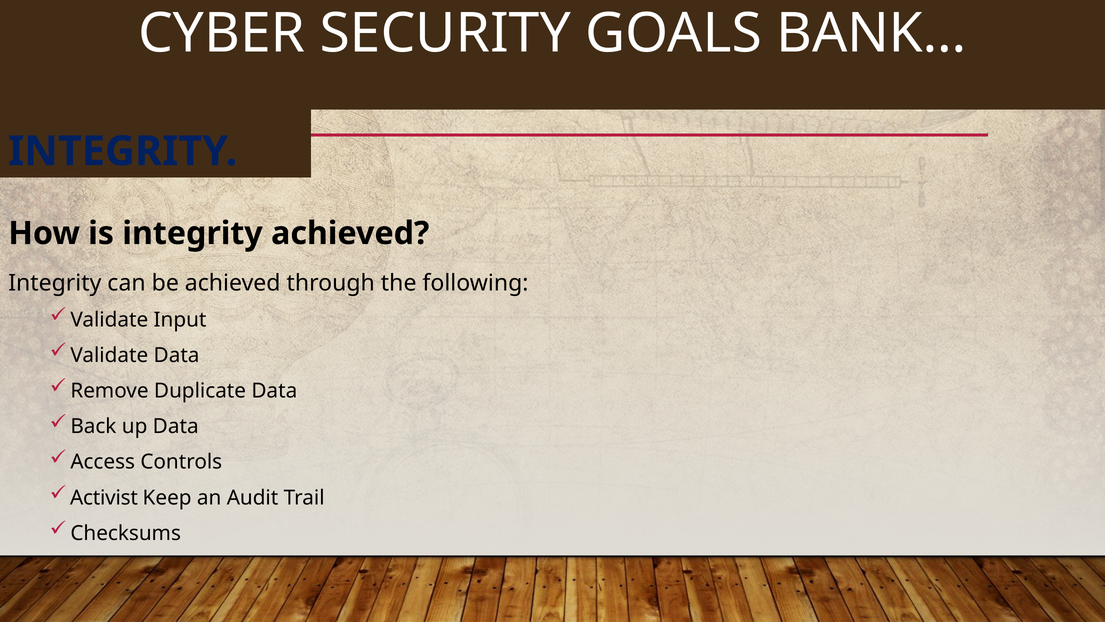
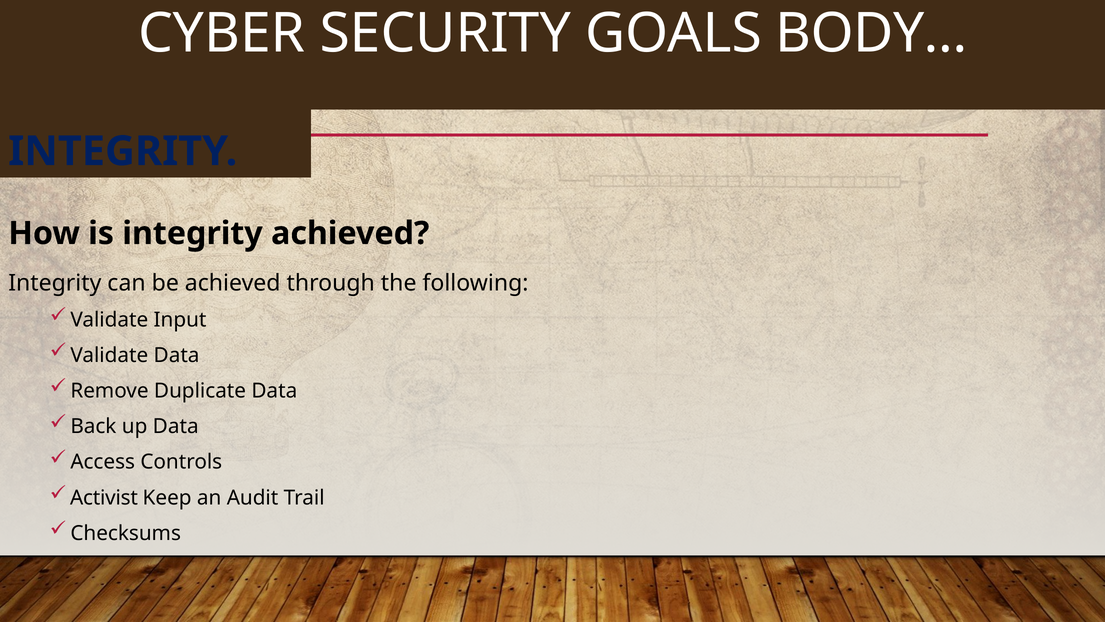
BANK…: BANK… -> BODY… (872, 34)
